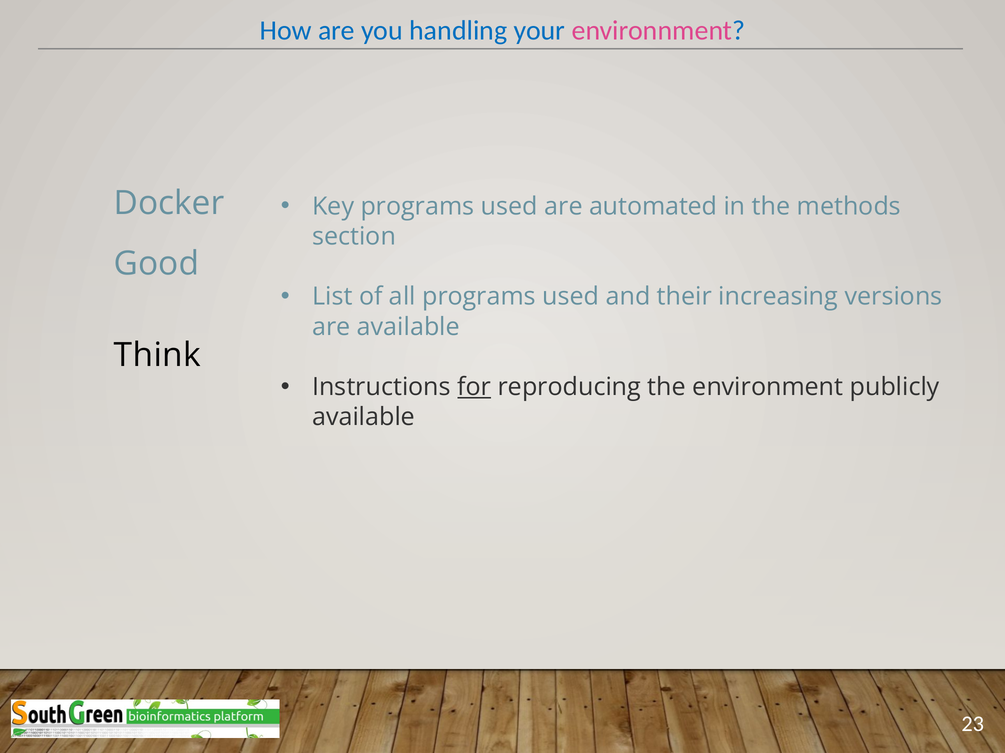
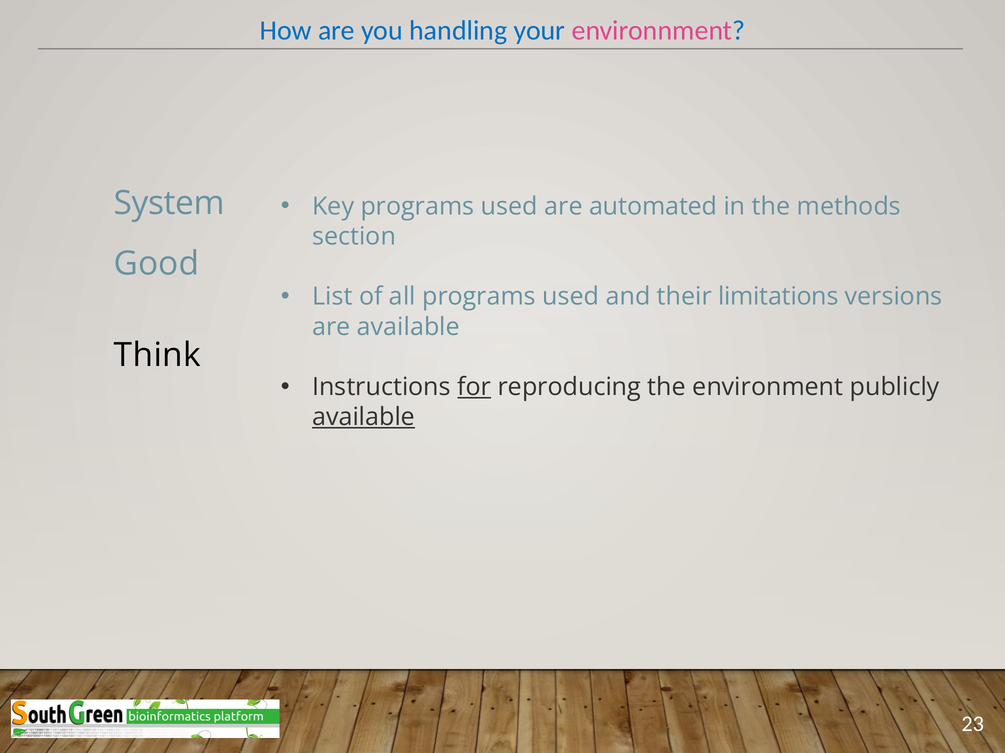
Docker: Docker -> System (169, 203)
increasing: increasing -> limitations (778, 297)
available underline: none -> present (364, 418)
